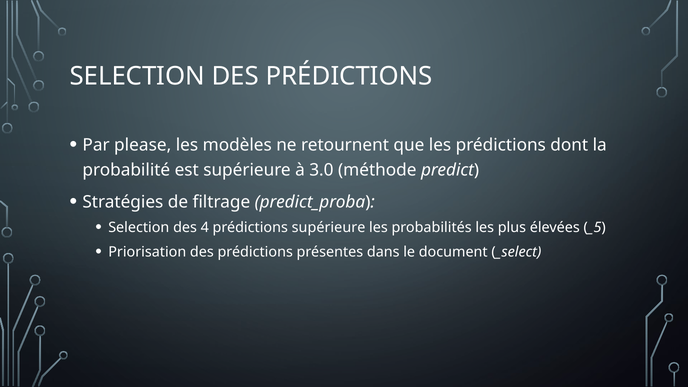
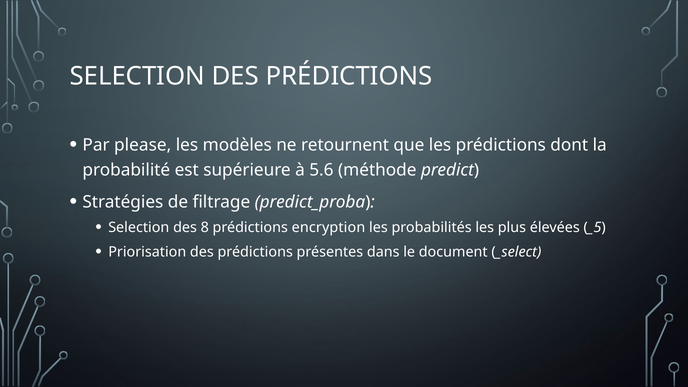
3.0: 3.0 -> 5.6 (321, 170)
4: 4 -> 8 (205, 228)
prédictions supérieure: supérieure -> encryption (328, 228)
